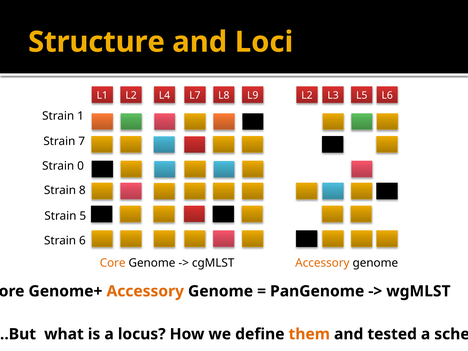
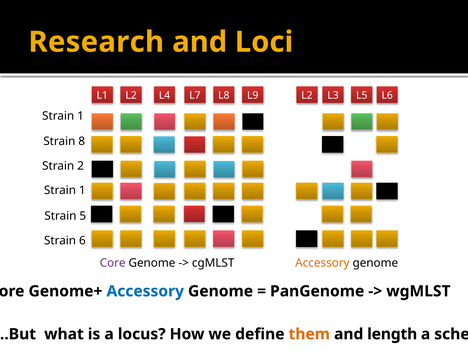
Structure: Structure -> Research (96, 42)
7: 7 -> 8 (82, 141)
0: 0 -> 2 (81, 166)
8: 8 -> 1 (82, 190)
Core colour: orange -> purple (113, 263)
Accessory colour: orange -> blue (145, 291)
tested: tested -> length (392, 334)
